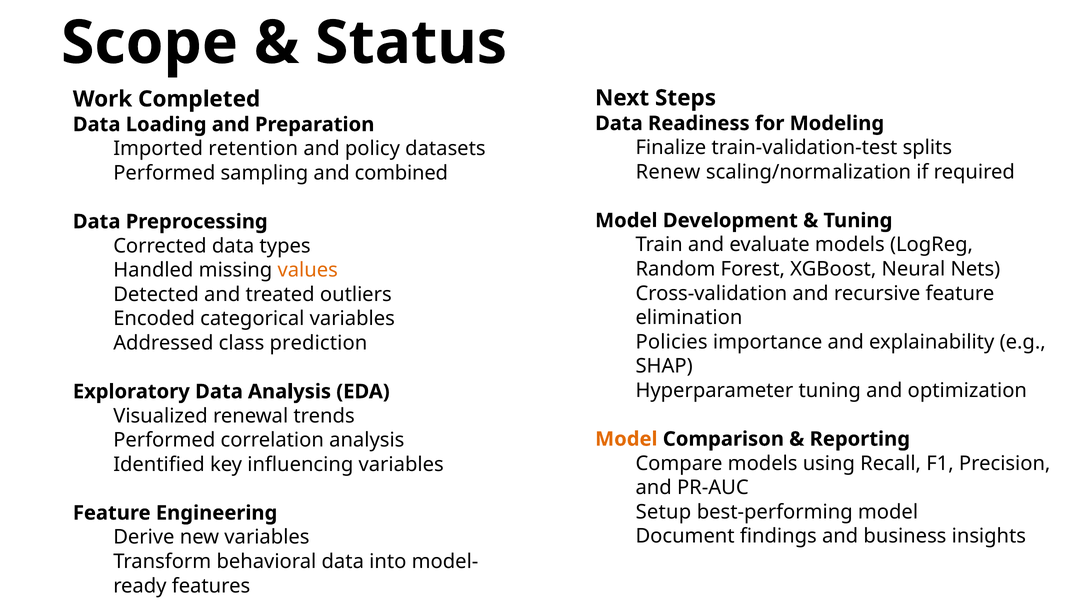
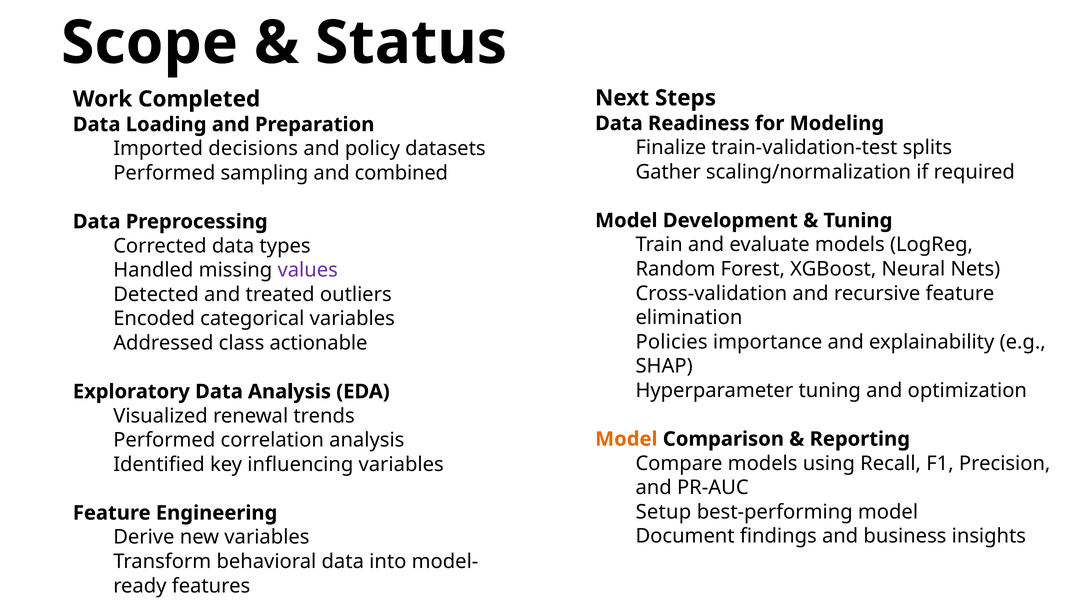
retention: retention -> decisions (253, 149)
Renew: Renew -> Gather (668, 172)
values colour: orange -> purple (308, 270)
prediction: prediction -> actionable (319, 343)
